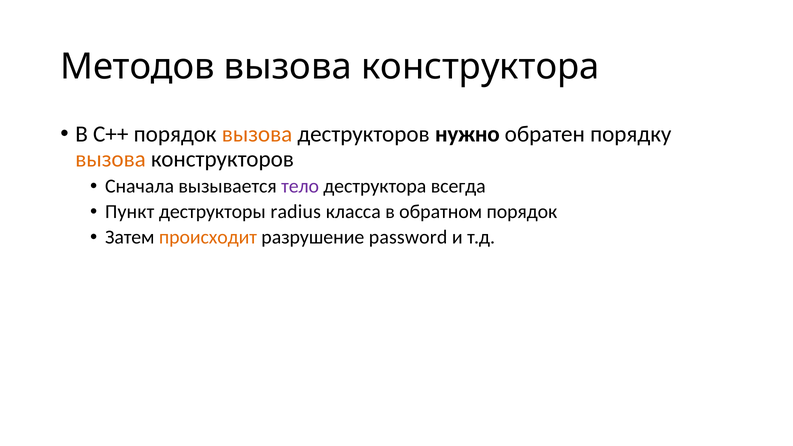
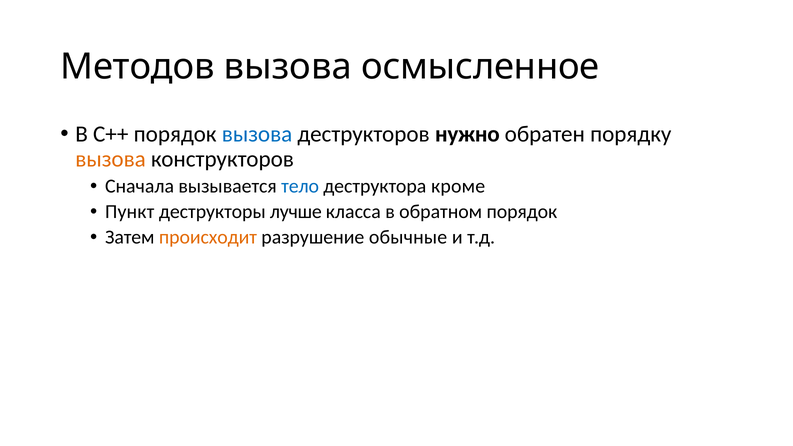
конструктора: конструктора -> осмысленное (480, 67)
вызова colour: orange -> blue (257, 134)
тело colour: purple -> blue (300, 186)
всегда: всегда -> кроме (458, 186)
radius: radius -> лучше (296, 212)
password: password -> обычные (408, 237)
